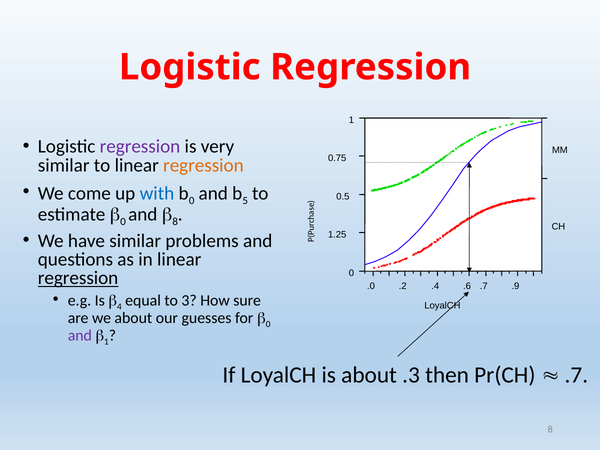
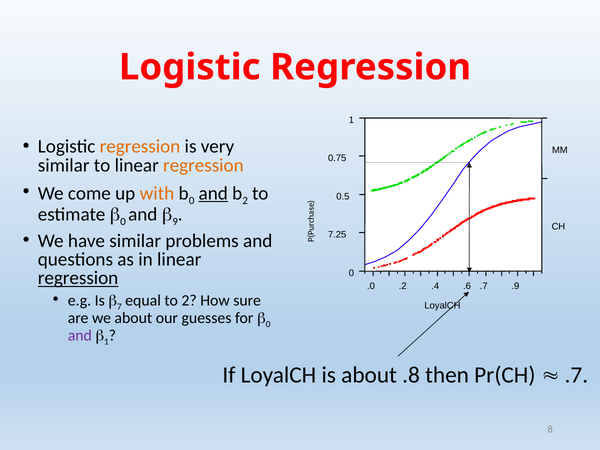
regression colour: purple -> orange (140, 147)
with colour: blue -> orange (157, 193)
and underline: none -> present (213, 193)
5: 5 -> 2 (245, 201)
8: 8 -> 9 (175, 222)
1.25: 1.25 -> 7.25 (337, 235)
4: 4 -> 7 (119, 307)
to 3: 3 -> 2 (189, 301)
.3: .3 -> .8 (411, 375)
